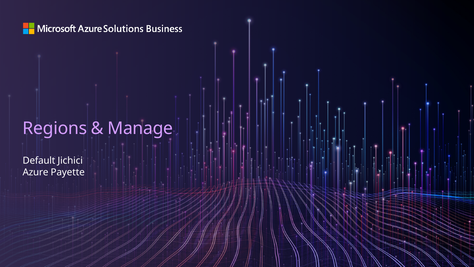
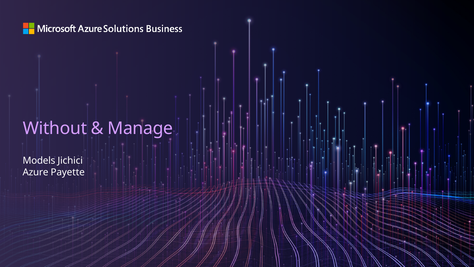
Regions: Regions -> Without (55, 128)
Default: Default -> Models (39, 161)
